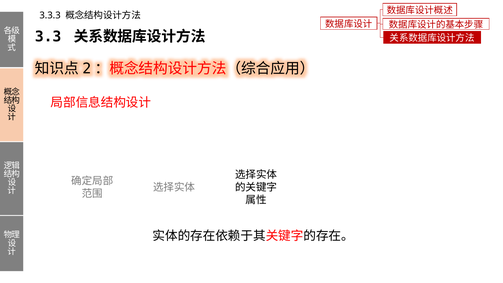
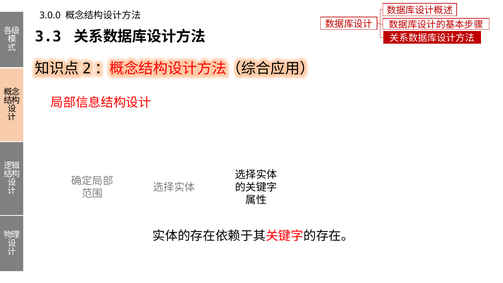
3.3.3: 3.3.3 -> 3.0.0 (50, 15)
